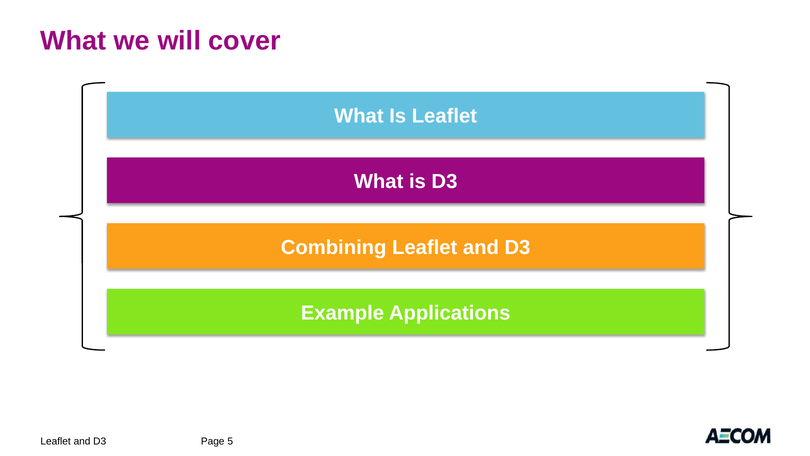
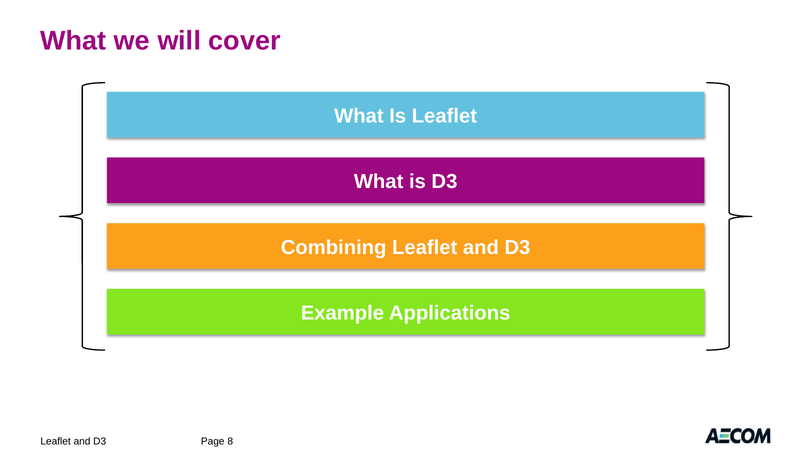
5: 5 -> 8 (230, 441)
